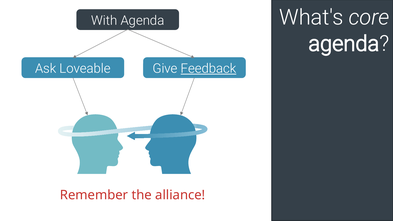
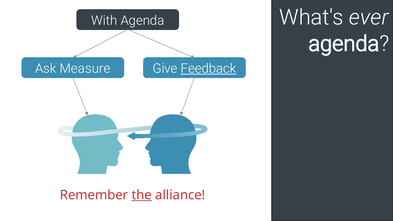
core: core -> ever (369, 18)
Loveable: Loveable -> Measure (85, 69)
the underline: none -> present (142, 195)
